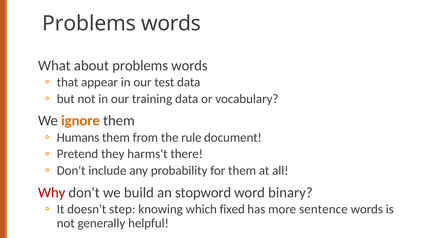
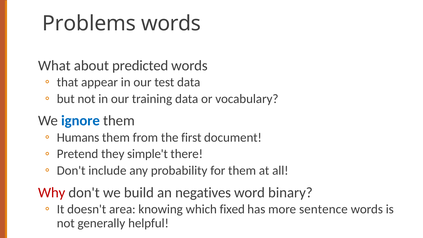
about problems: problems -> predicted (140, 65)
ignore colour: orange -> blue (80, 121)
rule: rule -> first (191, 137)
harms't: harms't -> simple't (147, 154)
stopword: stopword -> negatives (203, 193)
step: step -> area (122, 209)
